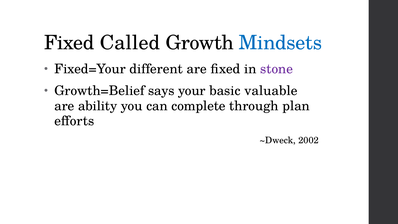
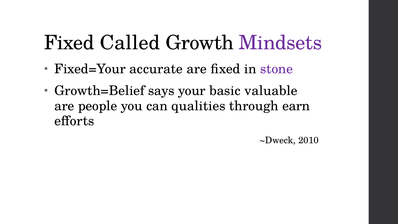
Mindsets colour: blue -> purple (280, 43)
different: different -> accurate (156, 69)
ability: ability -> people (98, 106)
complete: complete -> qualities (198, 106)
plan: plan -> earn (296, 106)
2002: 2002 -> 2010 (309, 140)
